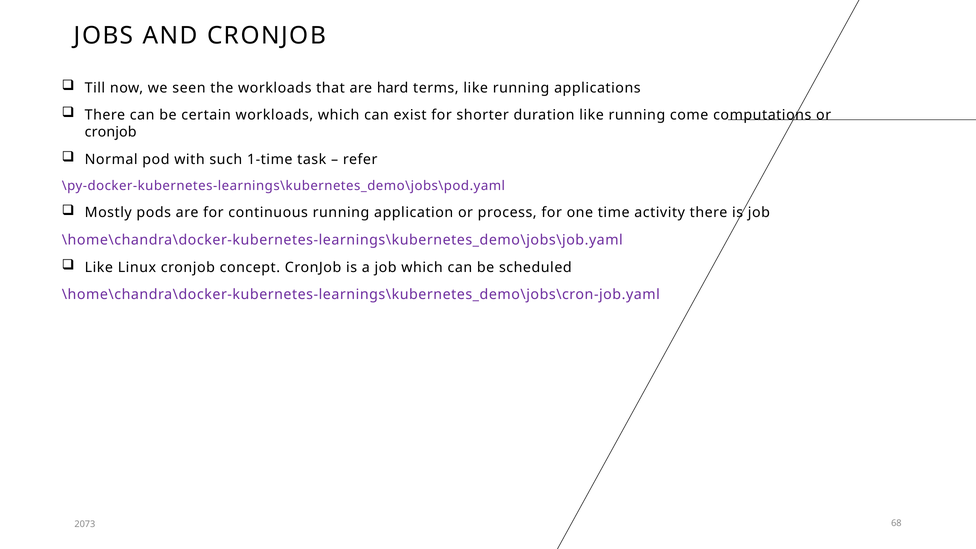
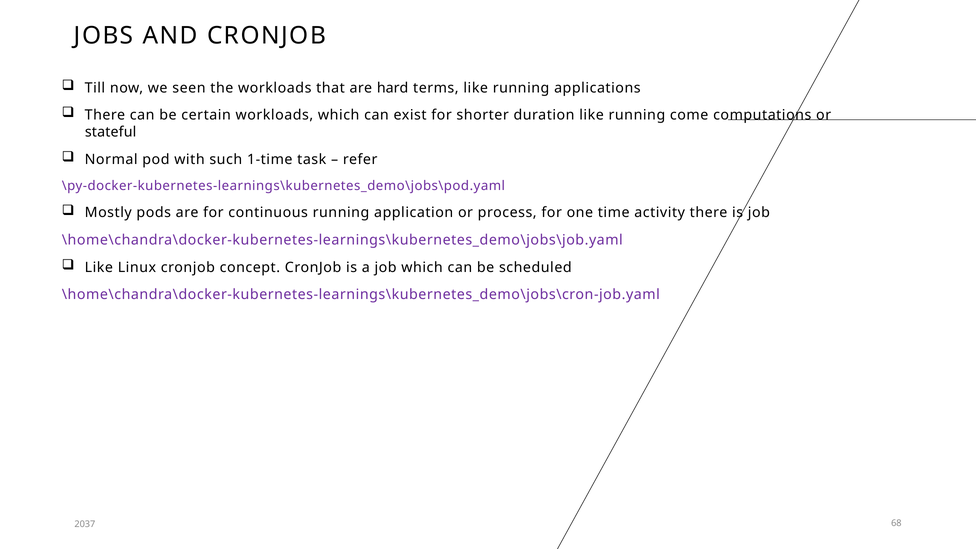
cronjob: cronjob -> stateful (111, 132)
2073: 2073 -> 2037 (85, 524)
